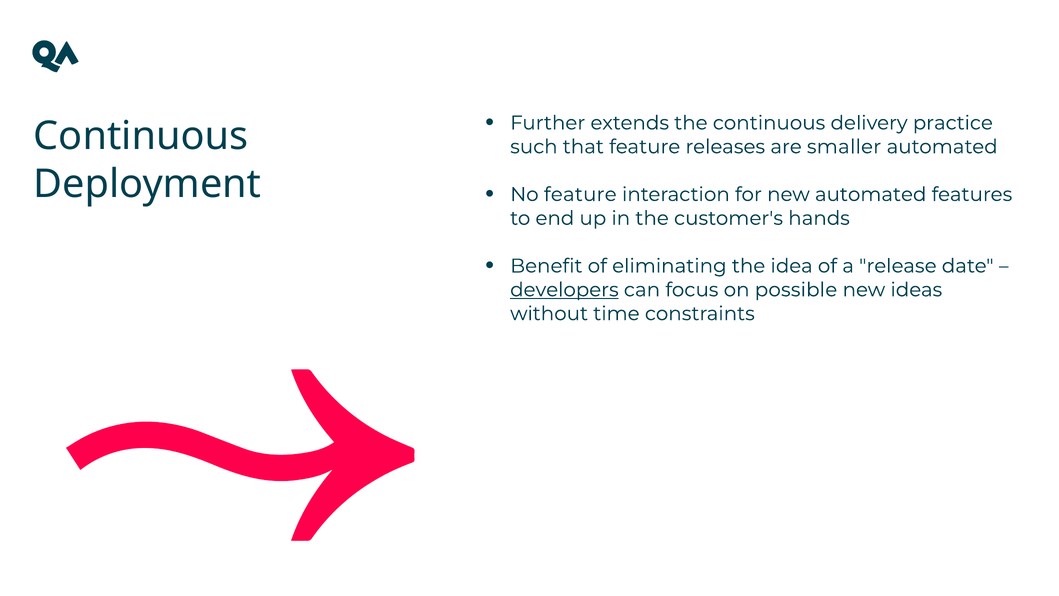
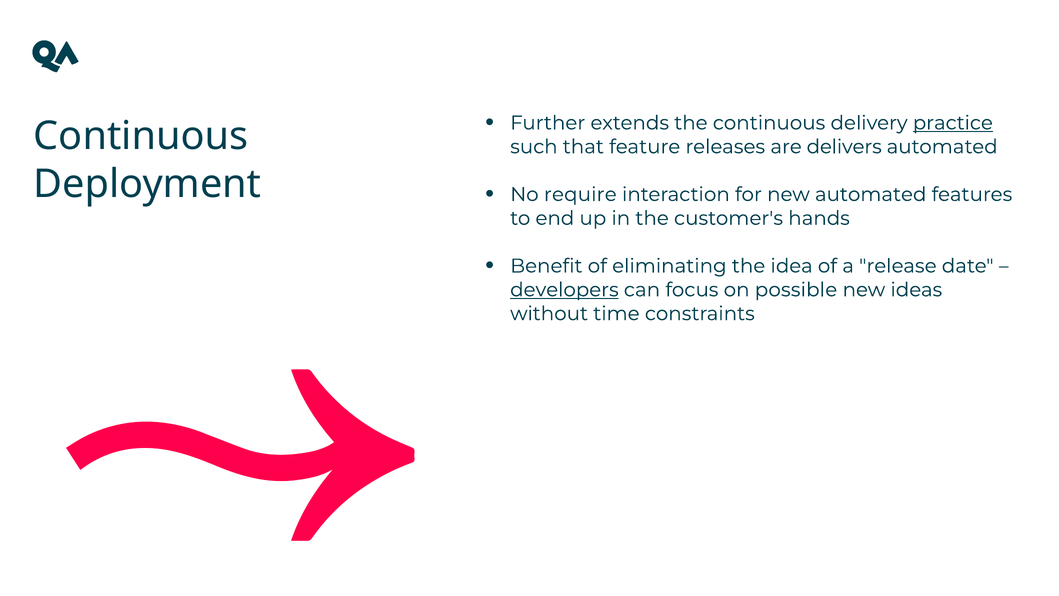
practice underline: none -> present (953, 123)
smaller: smaller -> delivers (844, 147)
No feature: feature -> require (580, 194)
